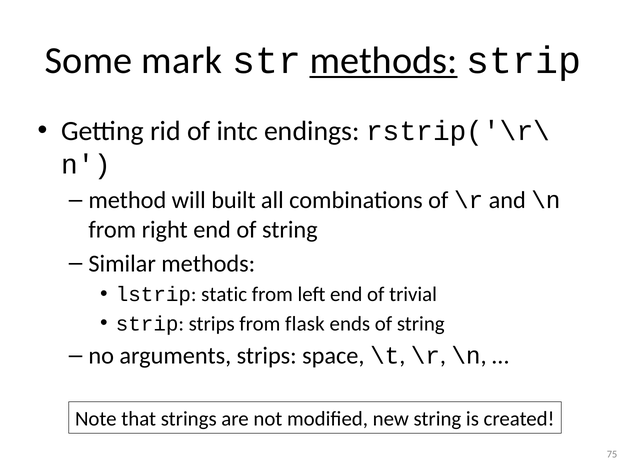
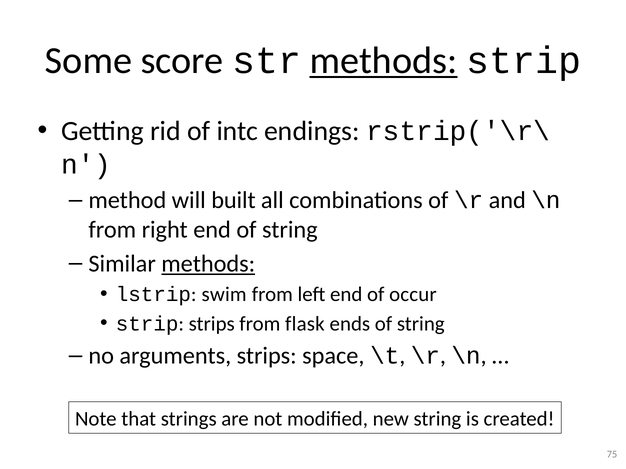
mark: mark -> score (182, 61)
methods underline: none -> present (208, 264)
static: static -> swim (224, 295)
trivial: trivial -> occur (413, 295)
